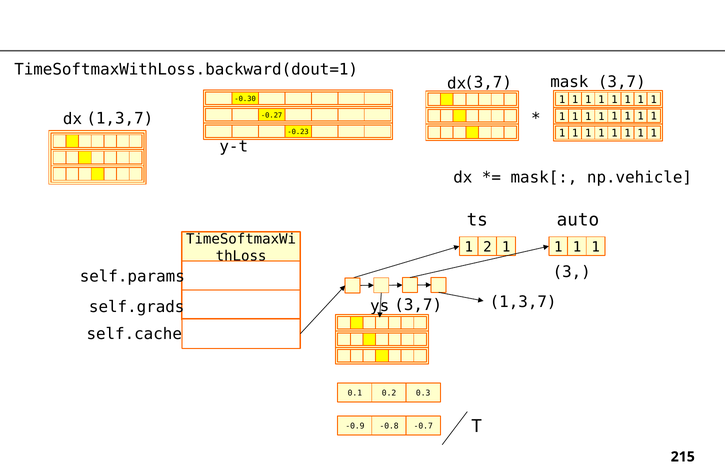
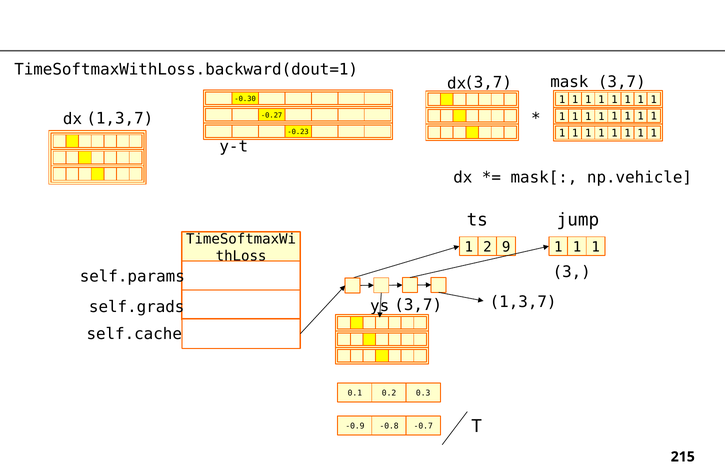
auto: auto -> jump (578, 220)
2 1: 1 -> 9 (506, 247)
